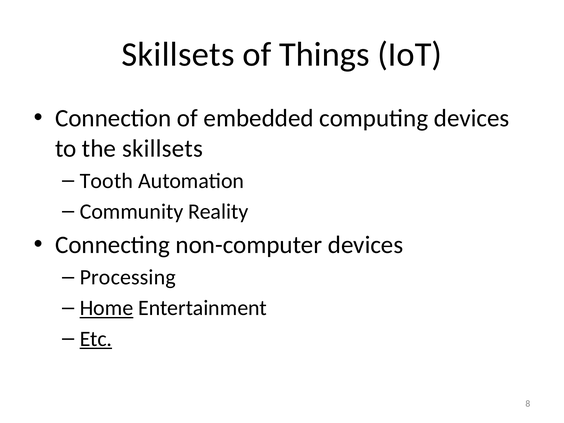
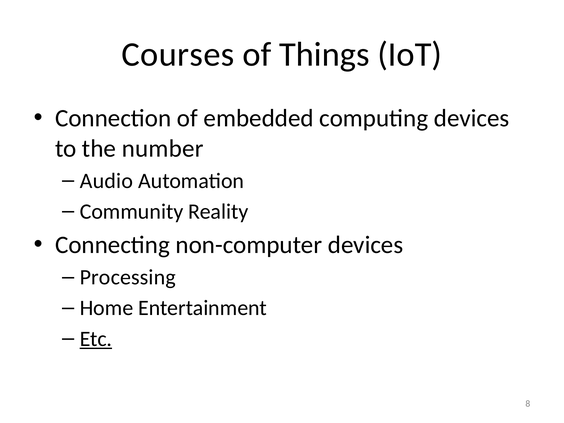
Skillsets: Skillsets -> Courses (178, 55)
the skillsets: skillsets -> number (163, 148)
Tooth: Tooth -> Audio (106, 181)
Home underline: present -> none (106, 308)
